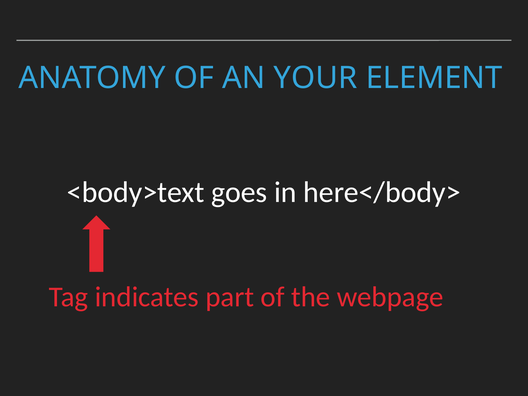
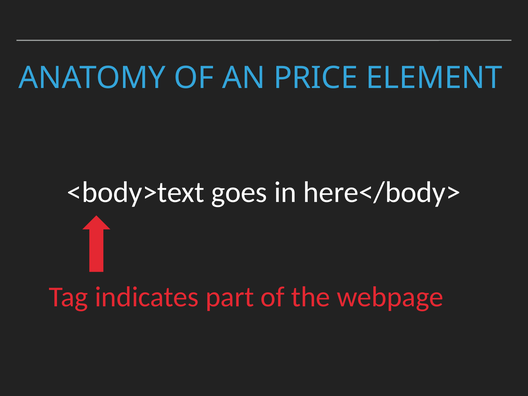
YOUR: YOUR -> PRICE (316, 78)
